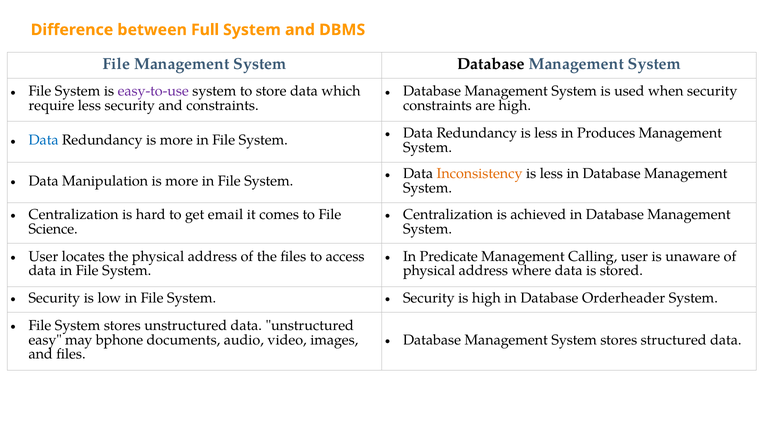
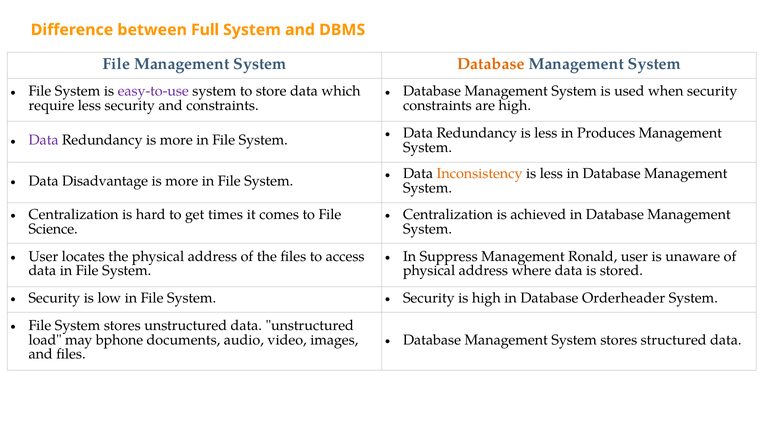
Database colour: black -> orange (491, 64)
Data colour: blue -> purple (44, 140)
Manipulation: Manipulation -> Disadvantage (105, 181)
email: email -> times (226, 214)
Predicate: Predicate -> Suppress (449, 256)
Calling: Calling -> Ronald (593, 256)
easy: easy -> load (45, 340)
